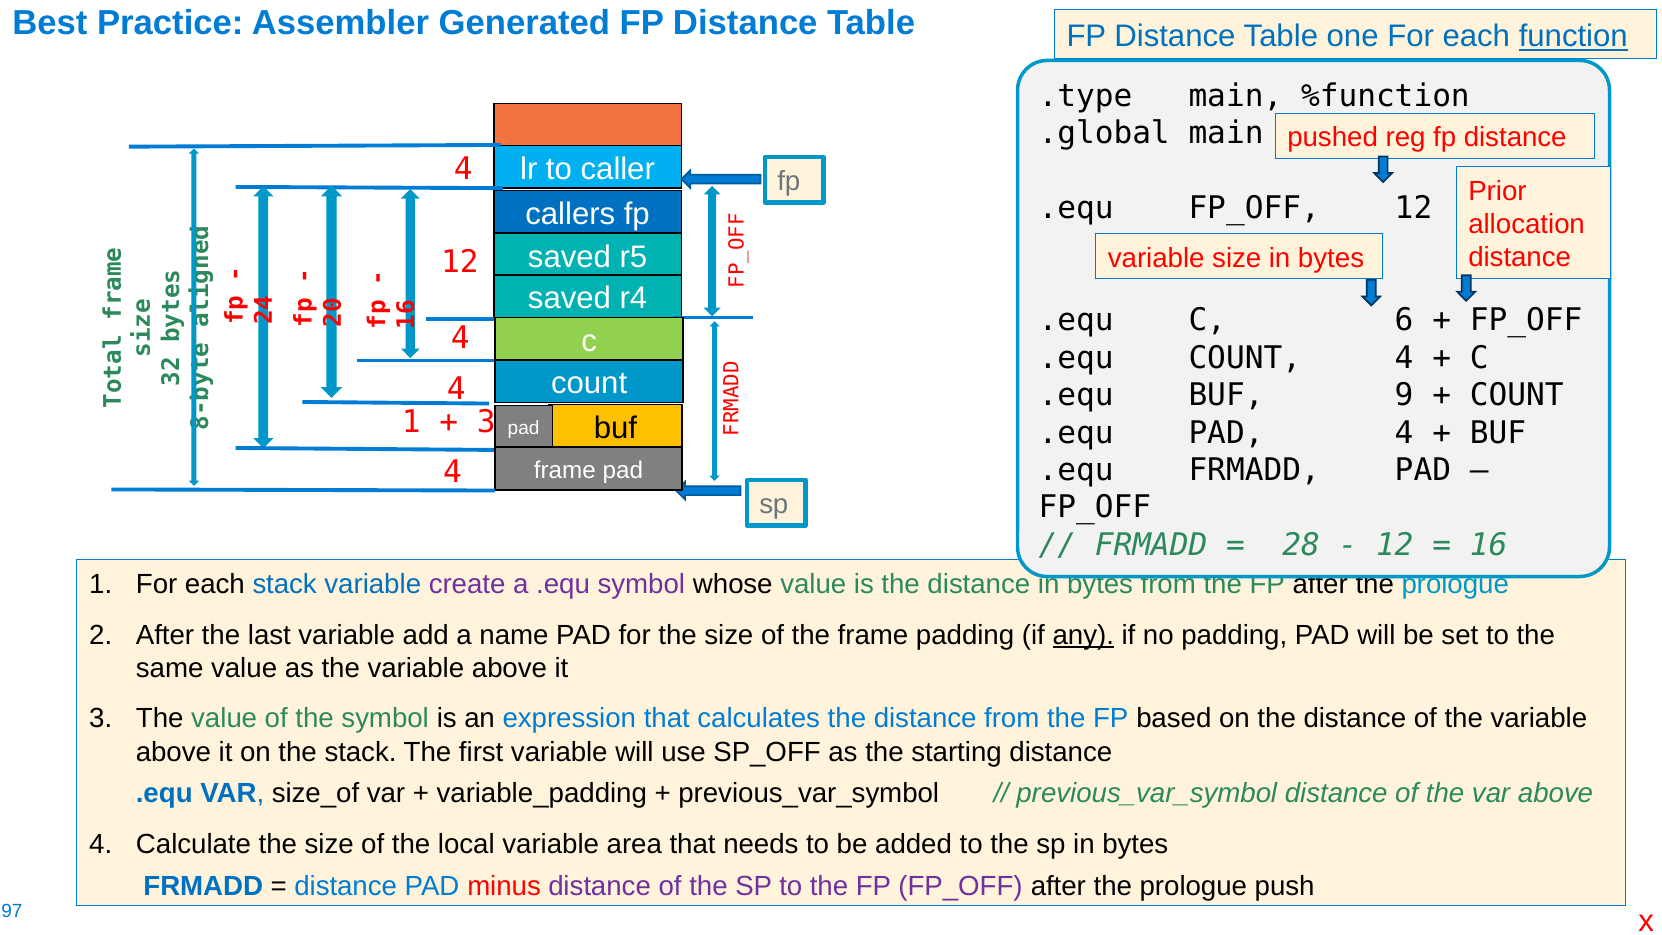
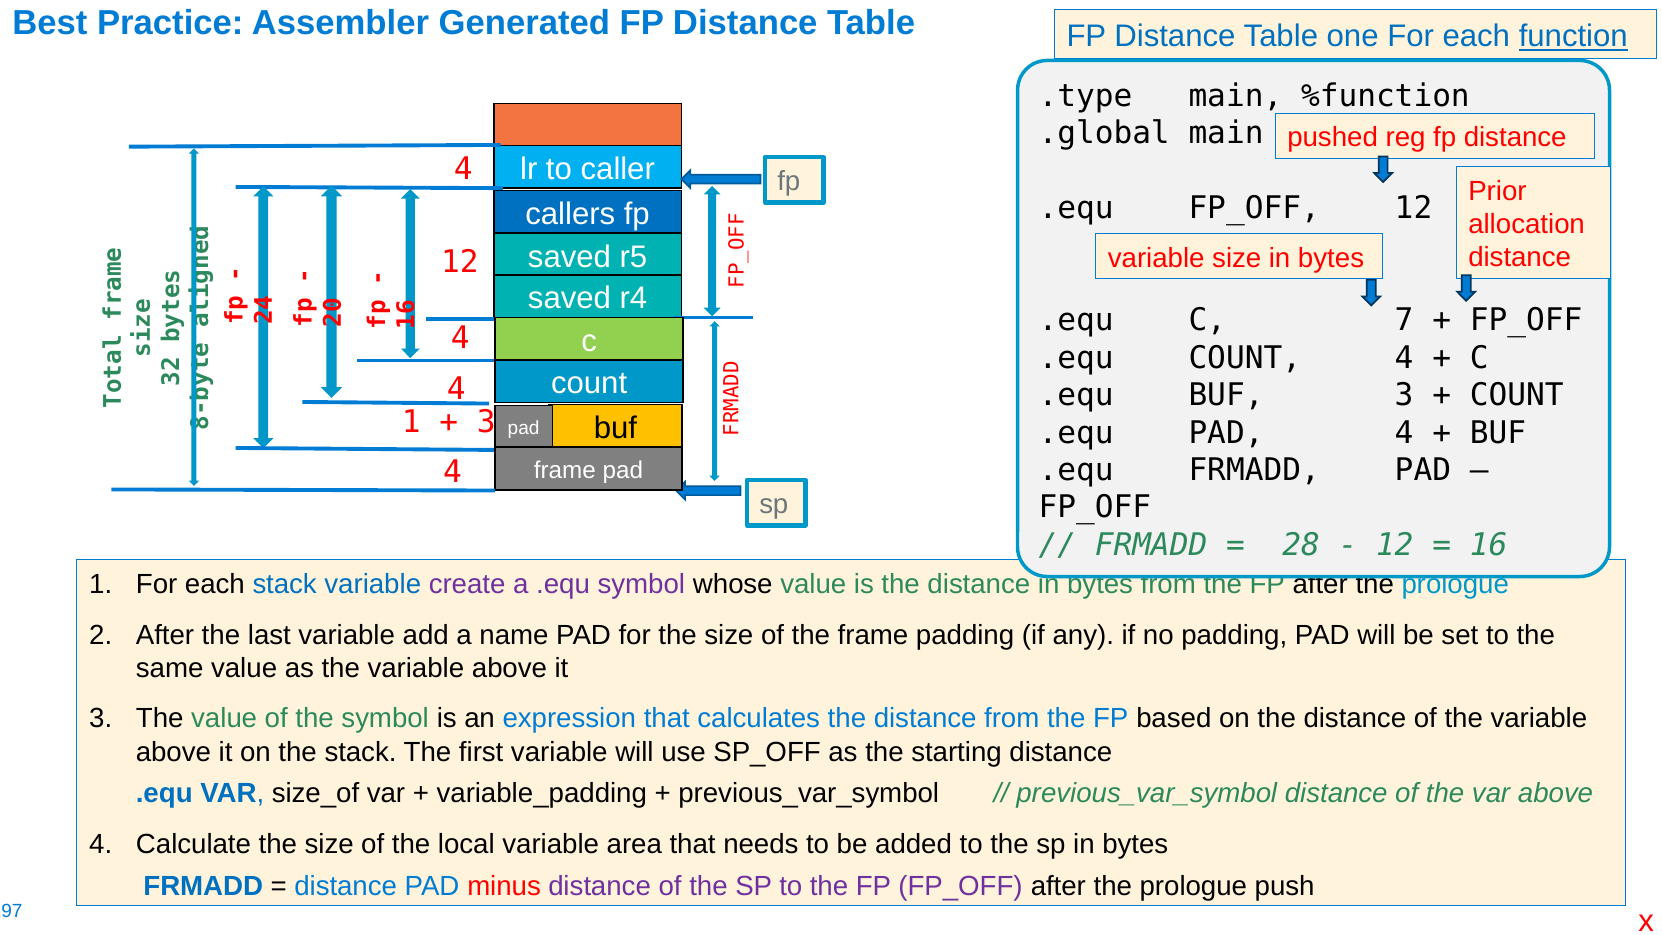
C 6: 6 -> 7 (1404, 321)
BUF 9: 9 -> 3 (1404, 395)
any underline: present -> none (1083, 635)
